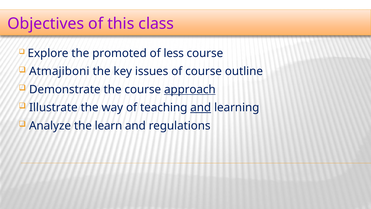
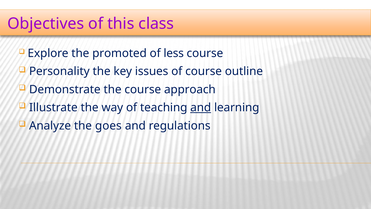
Atmajiboni: Atmajiboni -> Personality (59, 71)
approach underline: present -> none (190, 89)
learn: learn -> goes (108, 126)
